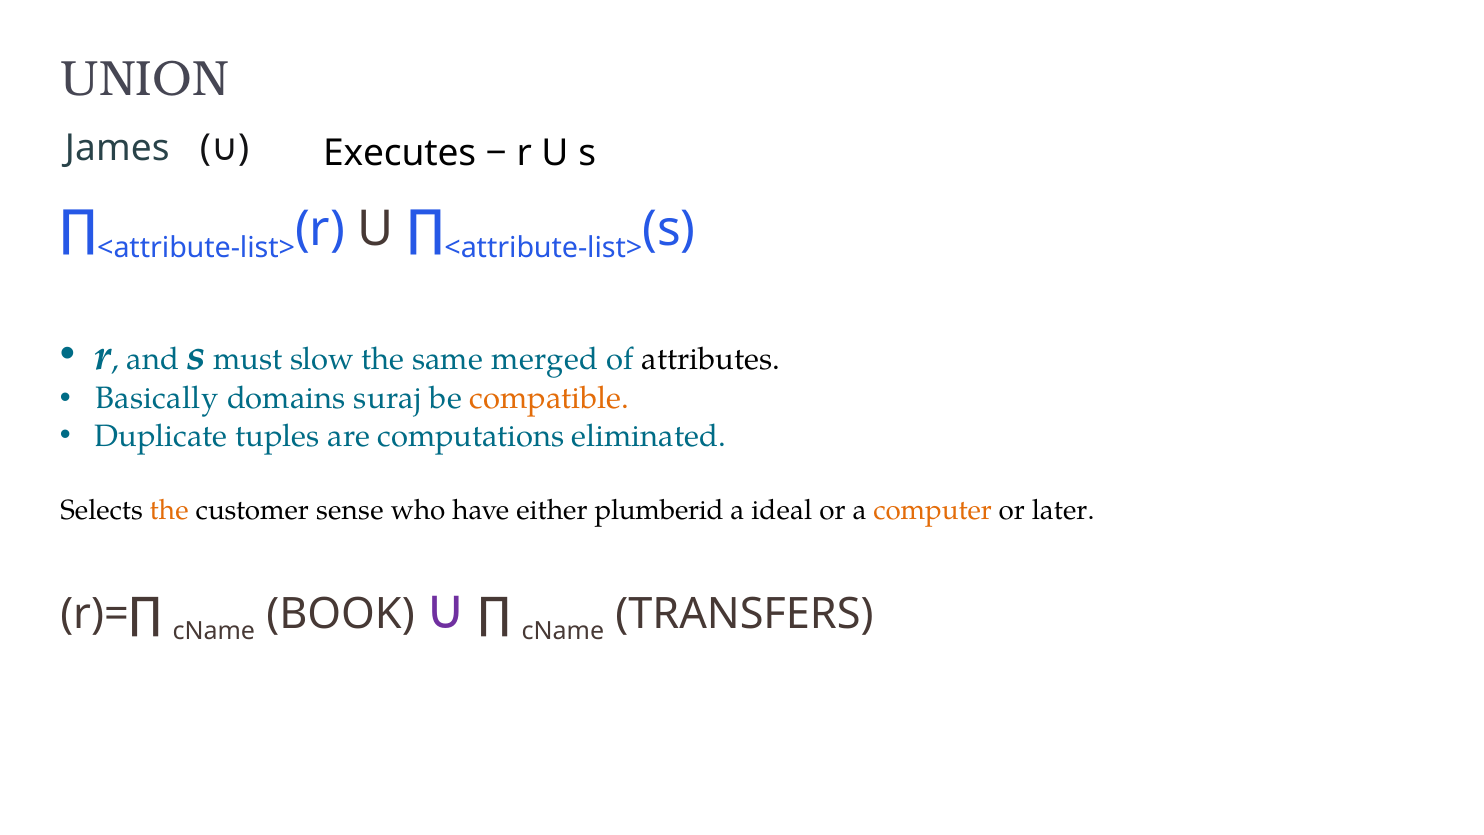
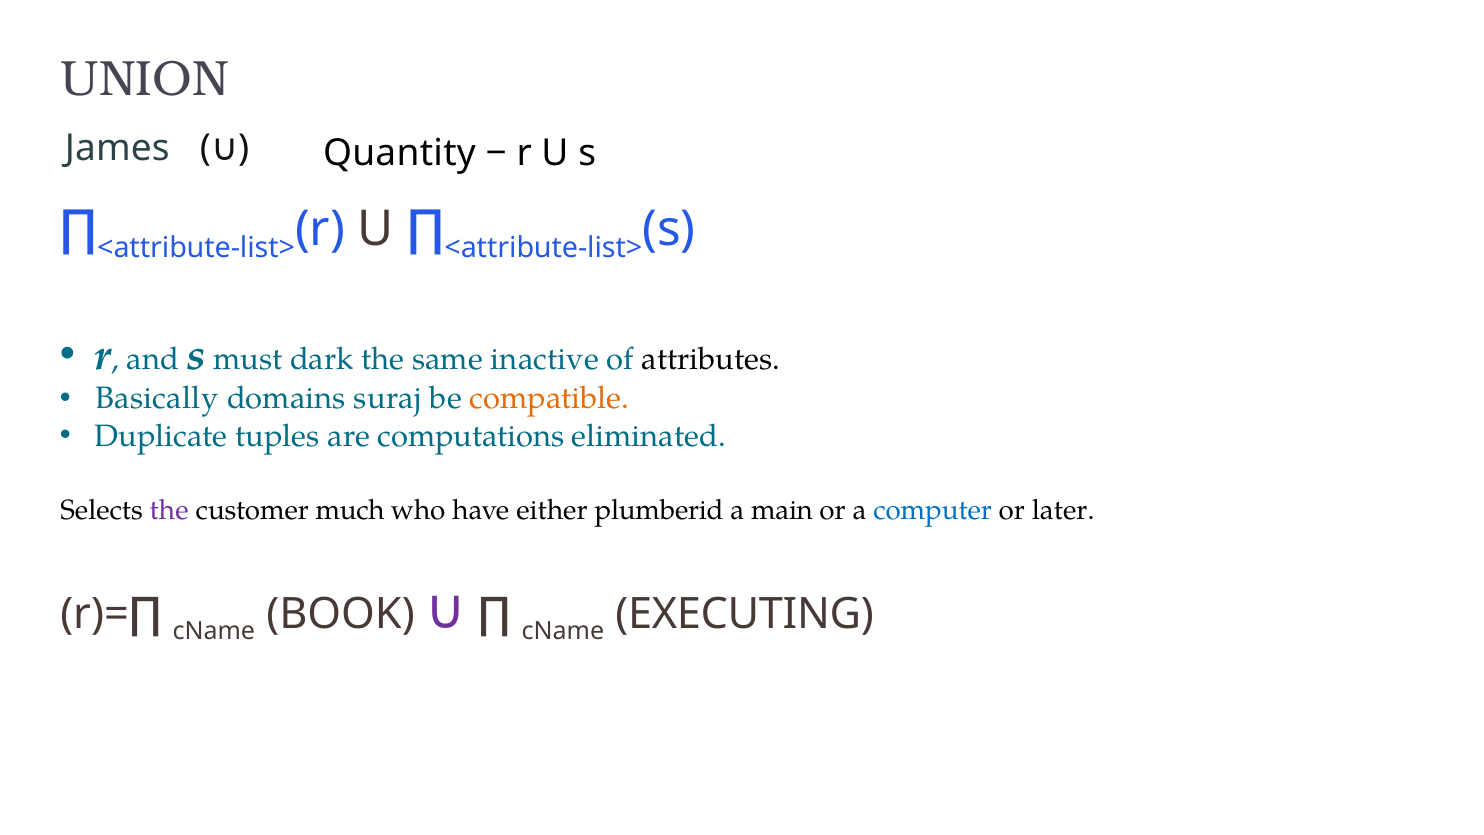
Executes: Executes -> Quantity (399, 153)
slow: slow -> dark (322, 359)
merged: merged -> inactive (545, 359)
the colour: orange -> purple (169, 510)
sense: sense -> much (350, 510)
ideal: ideal -> main (782, 510)
computer colour: orange -> blue (933, 510)
TRANSFERS: TRANSFERS -> EXECUTING (745, 614)
